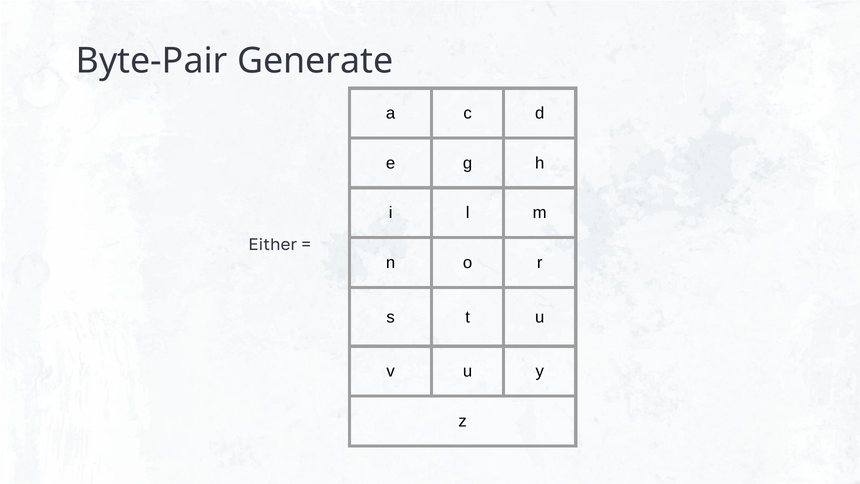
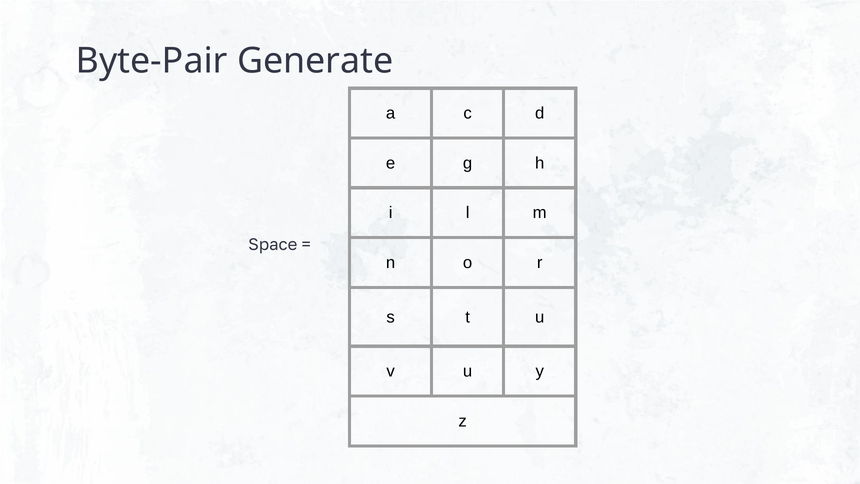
Either: Either -> Space (273, 245)
